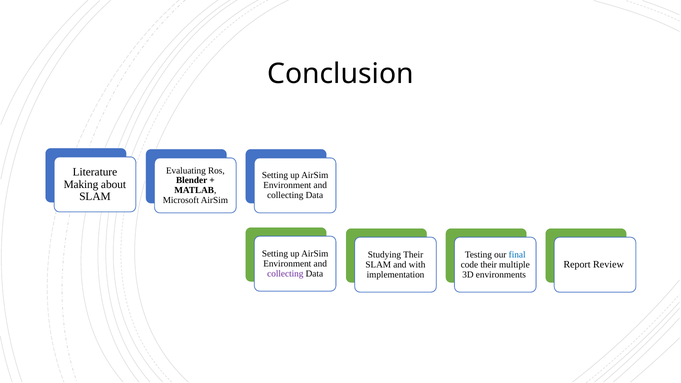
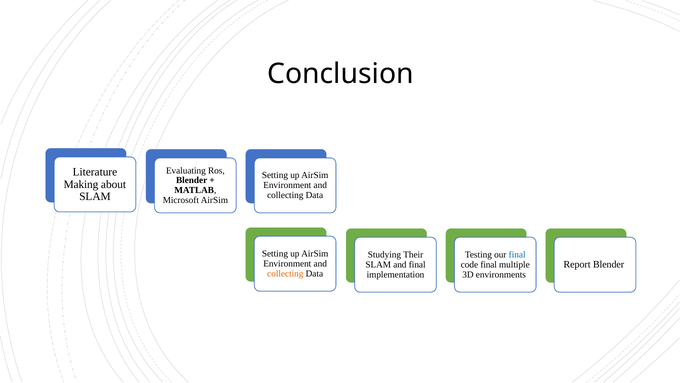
Report Review: Review -> Blender (609, 265)
and with: with -> final (417, 265)
code their: their -> final (489, 265)
collecting colour: purple -> orange (285, 274)
